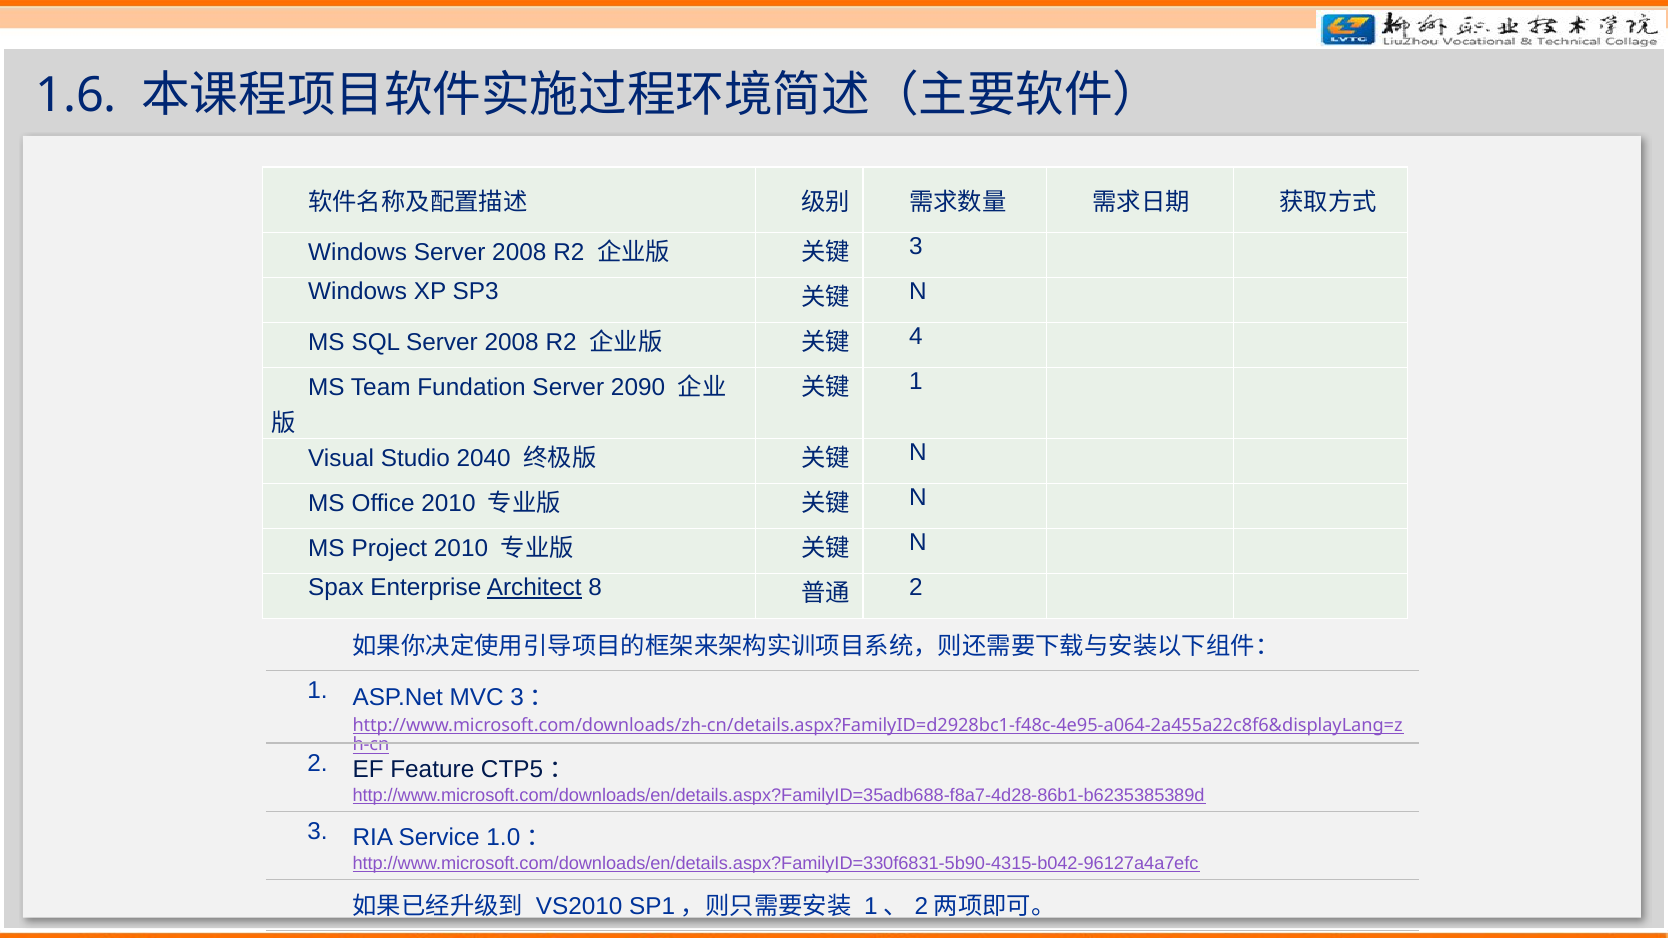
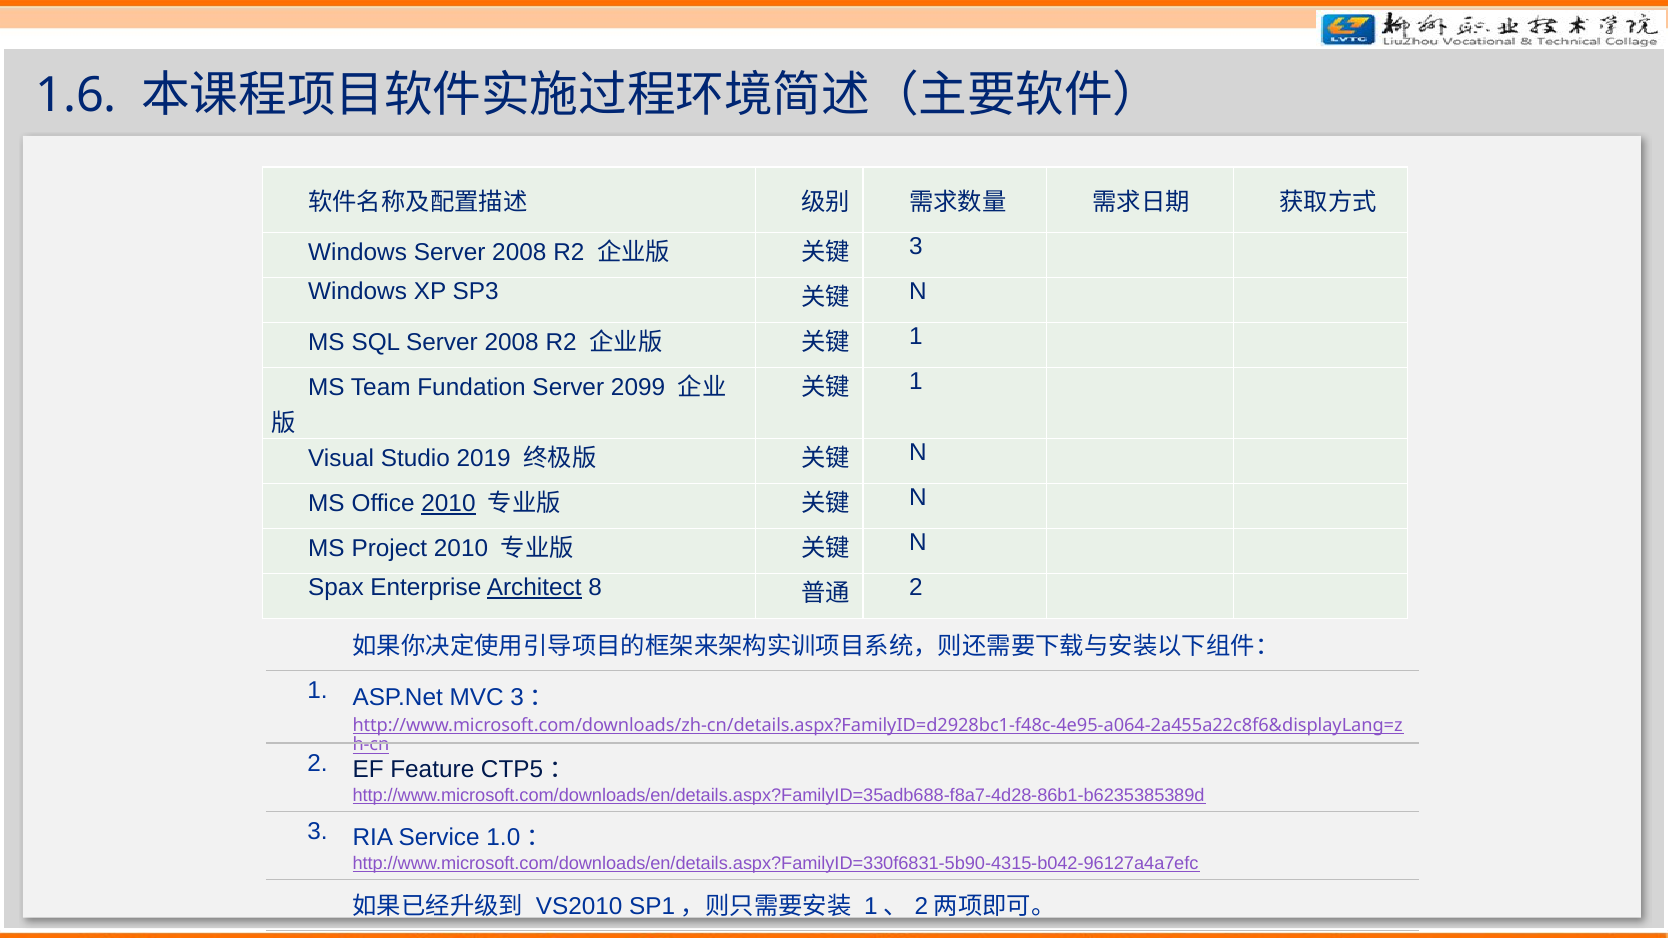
4: 4 -> 1 (916, 337)
2090: 2090 -> 2099 (638, 388)
2040: 2040 -> 2019 (484, 459)
2010 underline: none -> present (448, 504)
